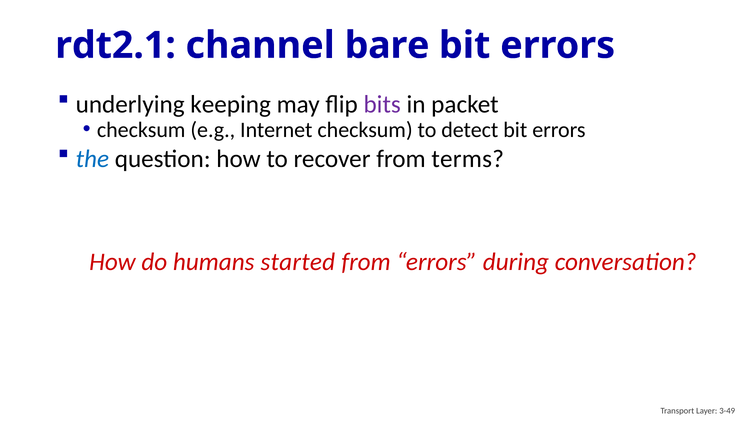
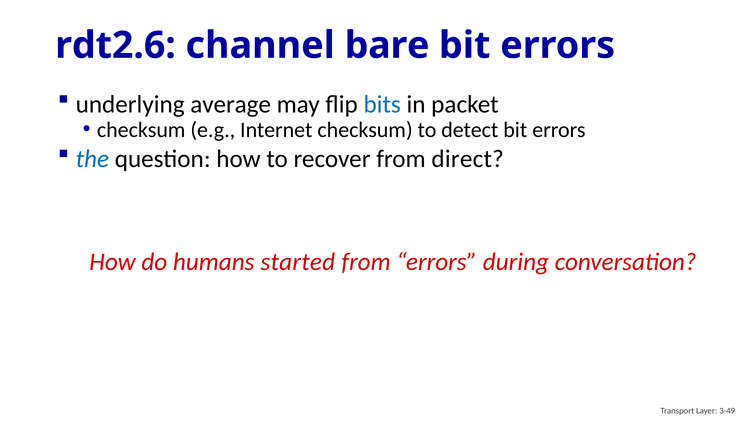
rdt2.1: rdt2.1 -> rdt2.6 (116, 45)
keeping: keeping -> average (231, 104)
bits colour: purple -> blue (382, 104)
terms: terms -> direct (468, 159)
